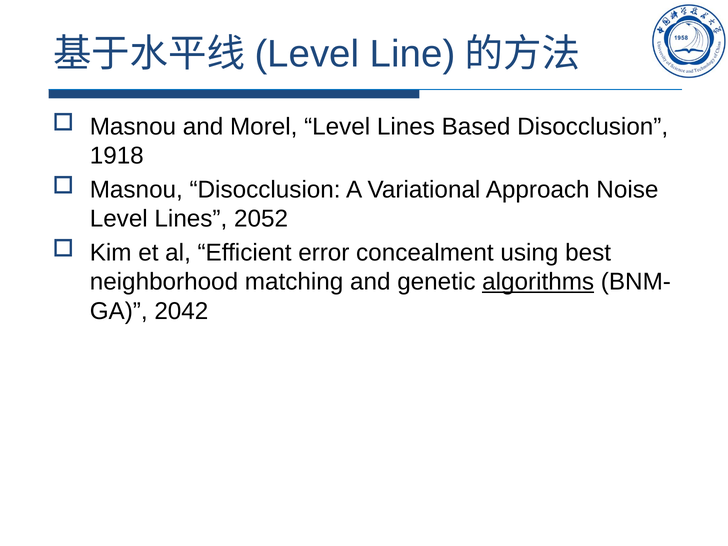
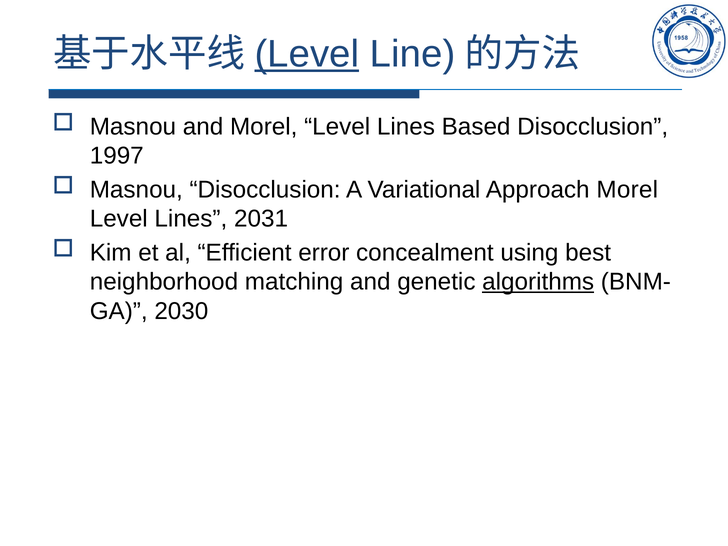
Level underline: none -> present (307, 54)
1918: 1918 -> 1997 (117, 156)
Approach Noise: Noise -> Morel (627, 190)
2052: 2052 -> 2031 (261, 219)
2042: 2042 -> 2030 (181, 311)
